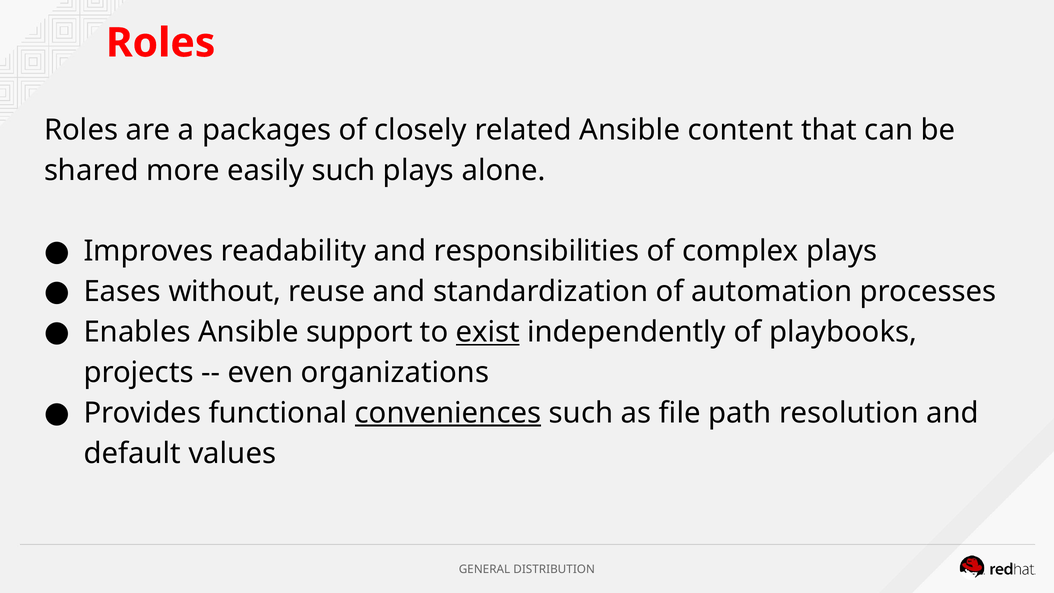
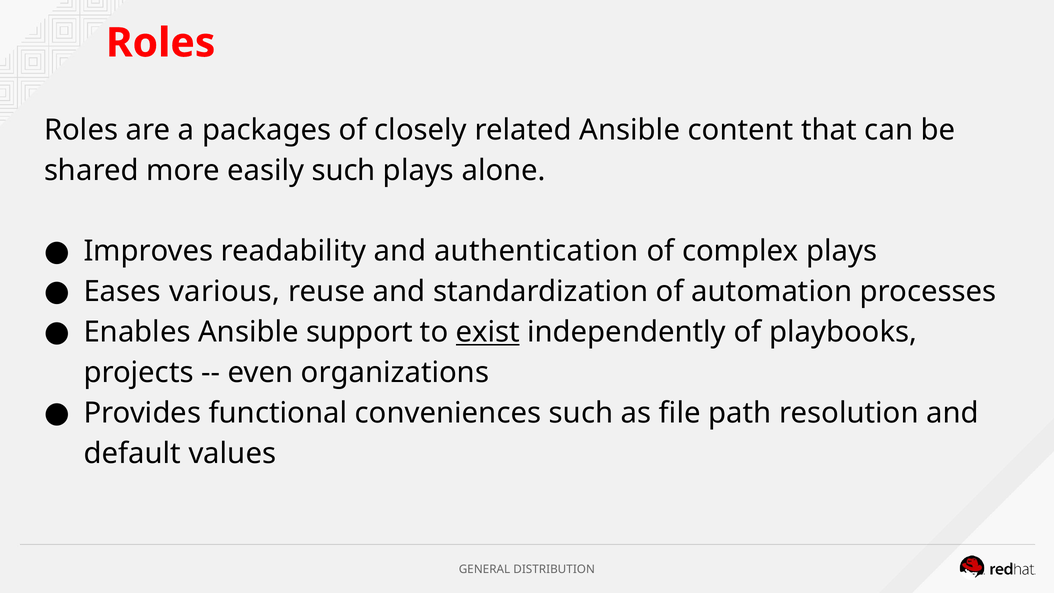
responsibilities: responsibilities -> authentication (536, 251)
without: without -> various (225, 292)
conveniences underline: present -> none (448, 413)
